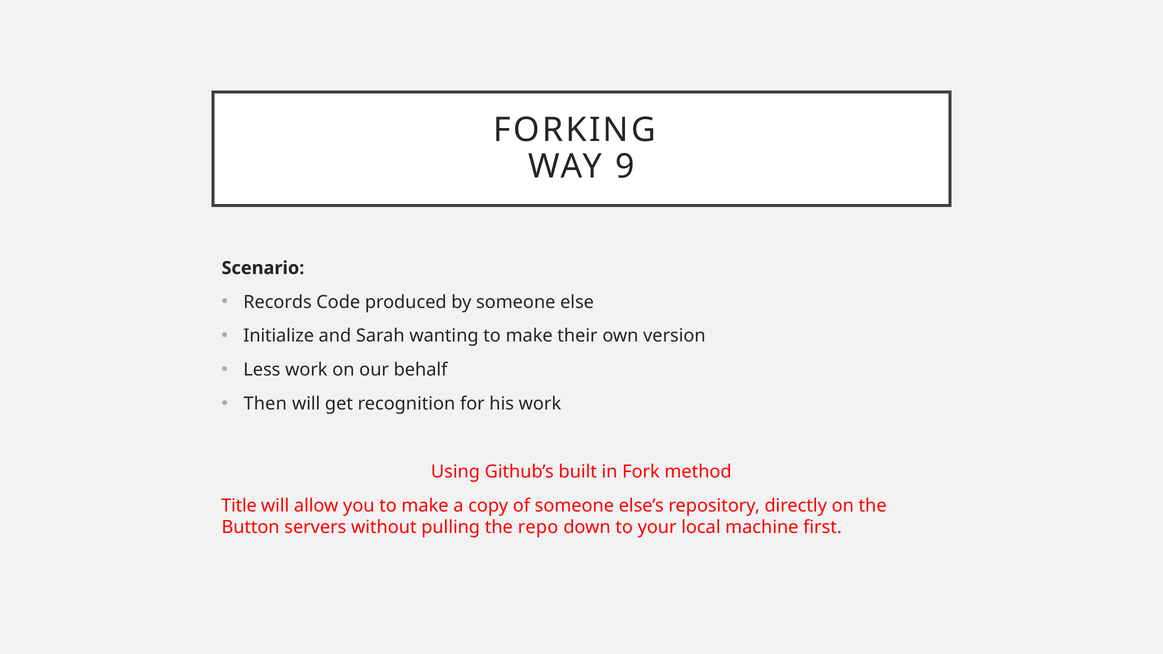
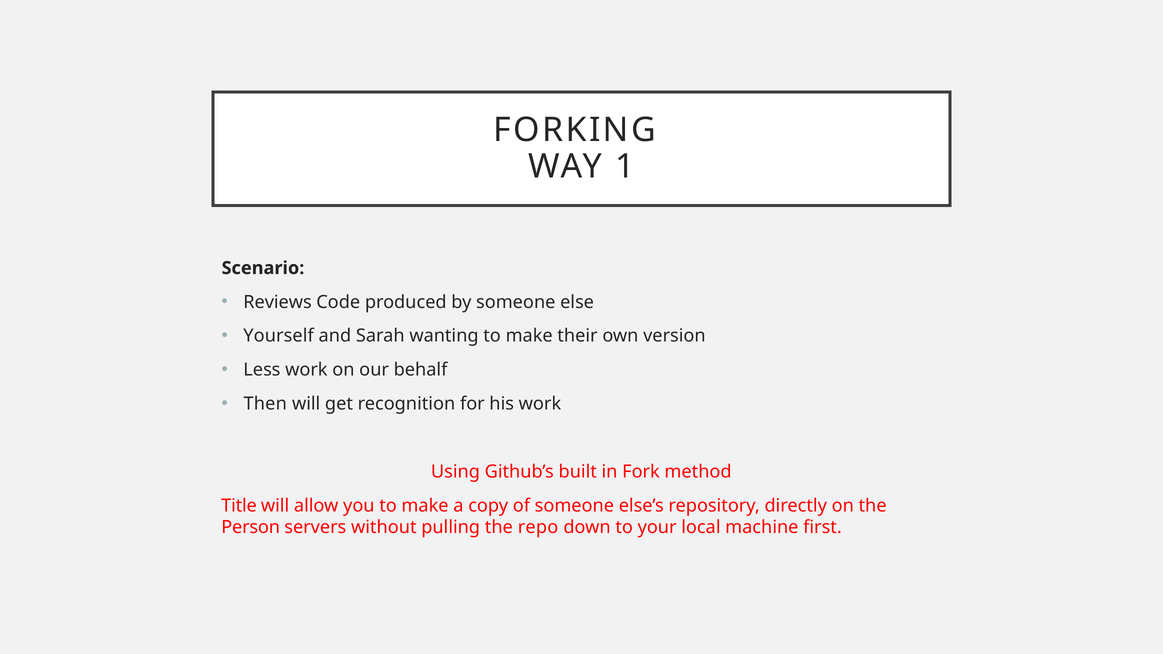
9: 9 -> 1 (625, 167)
Records: Records -> Reviews (278, 302)
Initialize: Initialize -> Yourself (279, 336)
Button: Button -> Person (251, 527)
